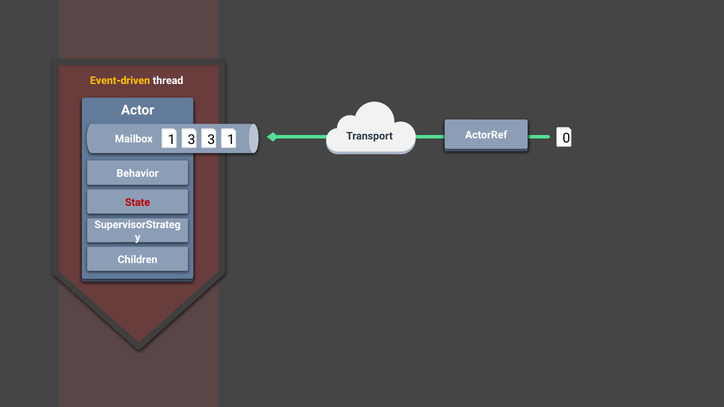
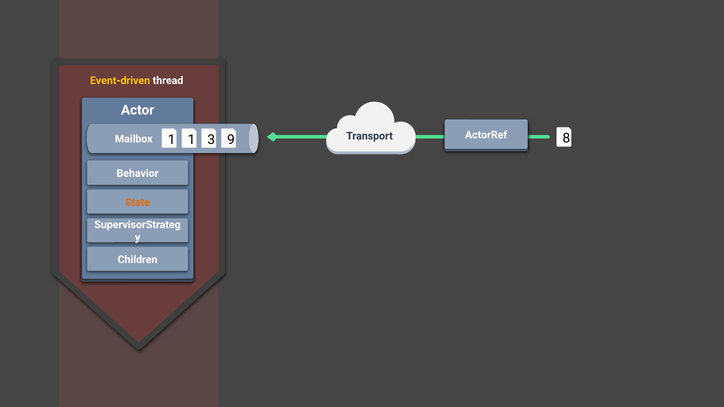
0: 0 -> 8 (566, 139)
1 3: 3 -> 1 (192, 140)
3 1: 1 -> 9 (231, 140)
State colour: red -> orange (138, 202)
